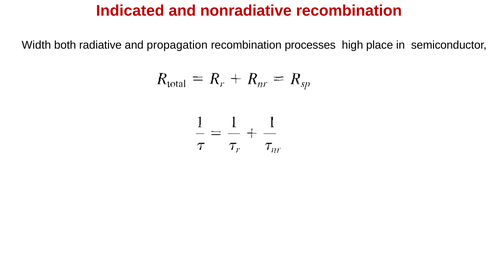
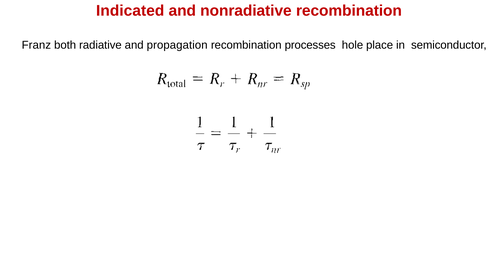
Width: Width -> Franz (36, 45)
high: high -> hole (352, 45)
